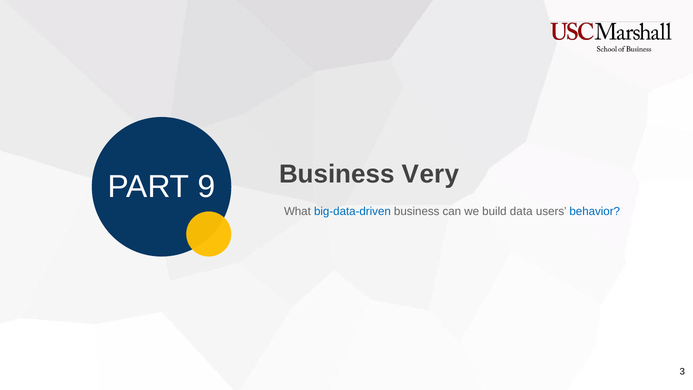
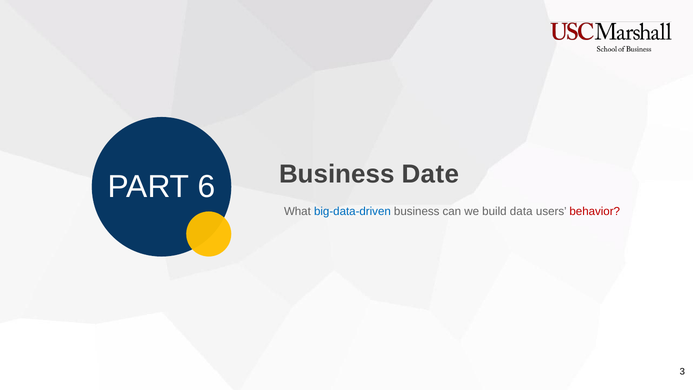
9: 9 -> 6 (207, 186)
Very: Very -> Date (431, 174)
behavior colour: blue -> red (595, 211)
